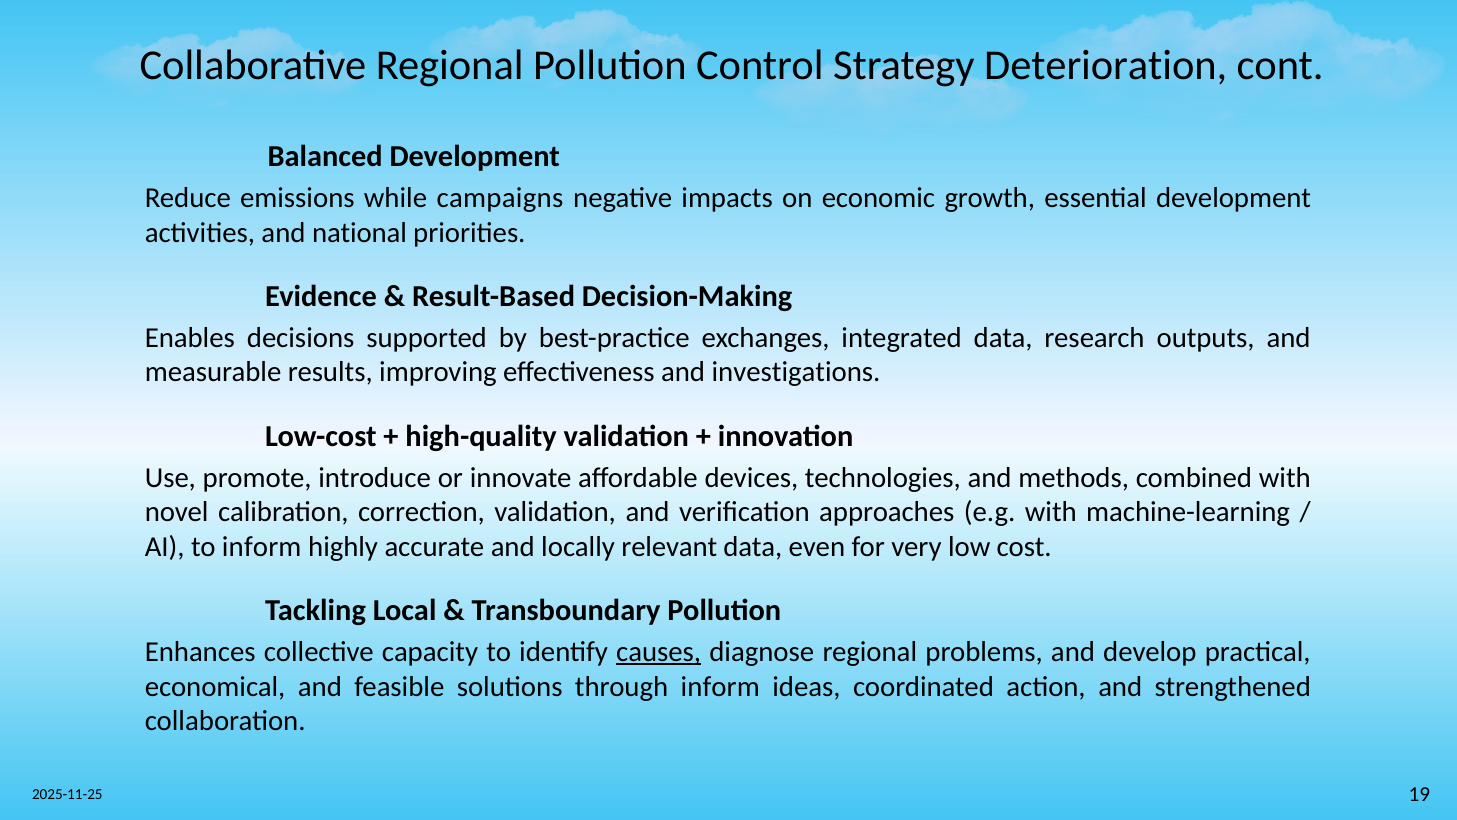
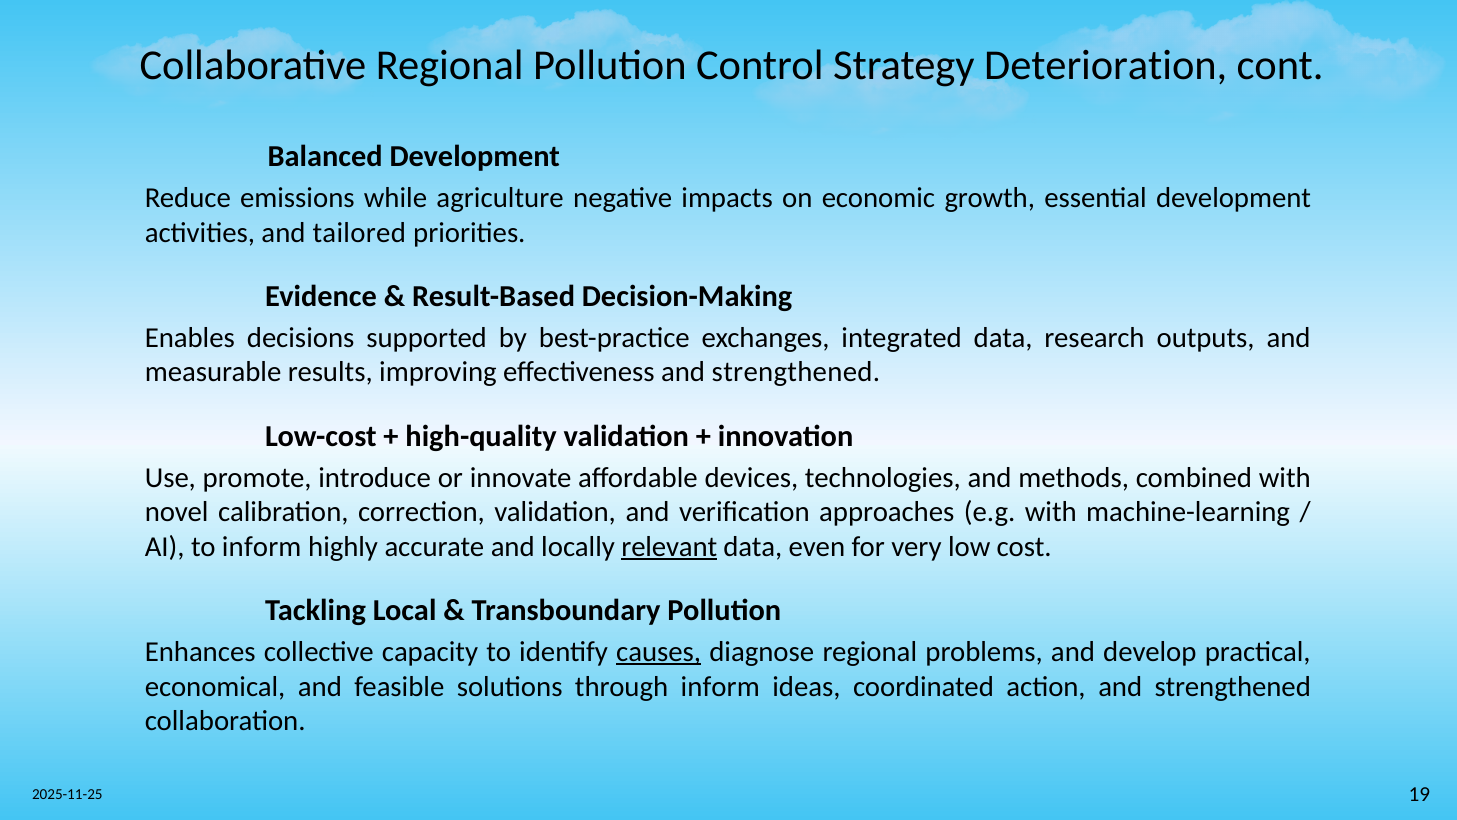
campaigns: campaigns -> agriculture (500, 198)
national: national -> tailored (359, 232)
effectiveness and investigations: investigations -> strengthened (796, 372)
relevant underline: none -> present (669, 546)
